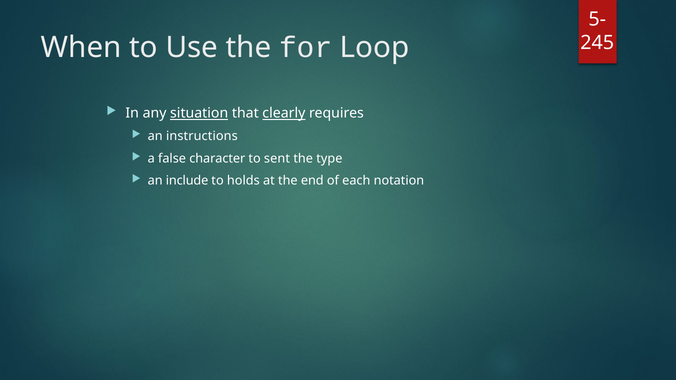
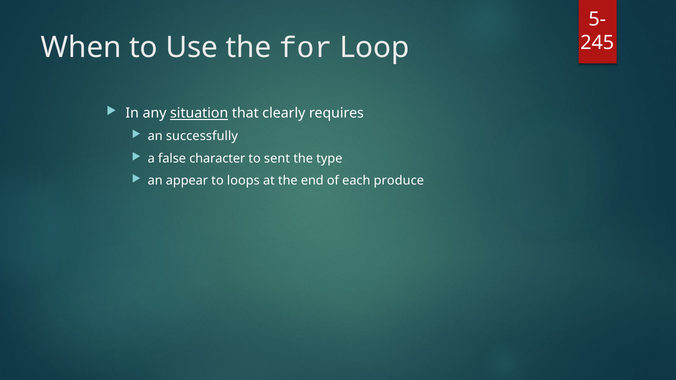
clearly underline: present -> none (284, 113)
instructions: instructions -> successfully (202, 136)
include: include -> appear (187, 181)
holds: holds -> loops (243, 181)
notation: notation -> produce (399, 181)
